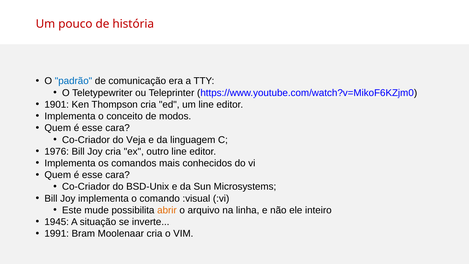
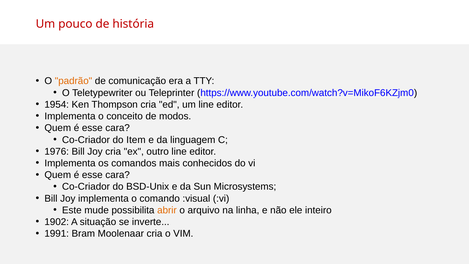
padrão colour: blue -> orange (73, 81)
1901: 1901 -> 1954 (57, 104)
Veja: Veja -> Item (136, 140)
1945: 1945 -> 1902 (57, 222)
